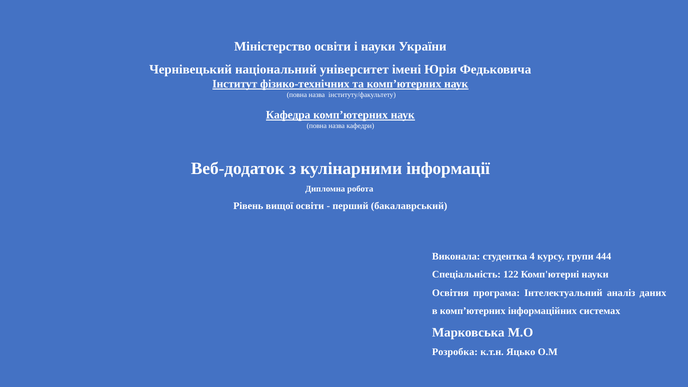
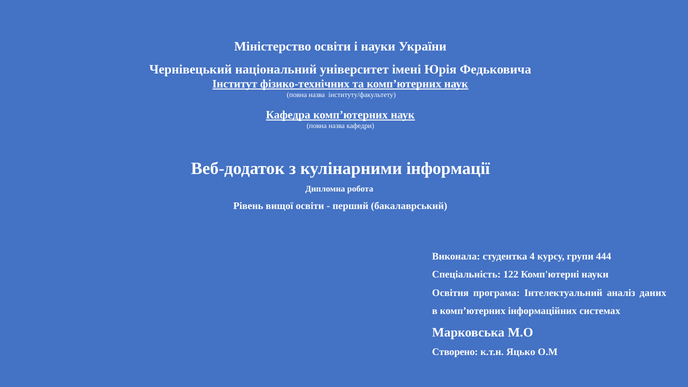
Розробка: Розробка -> Створено (455, 352)
